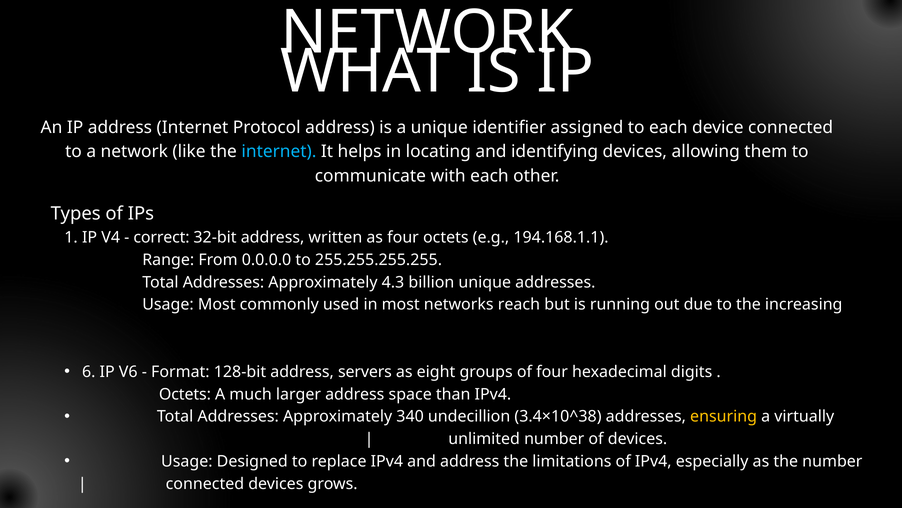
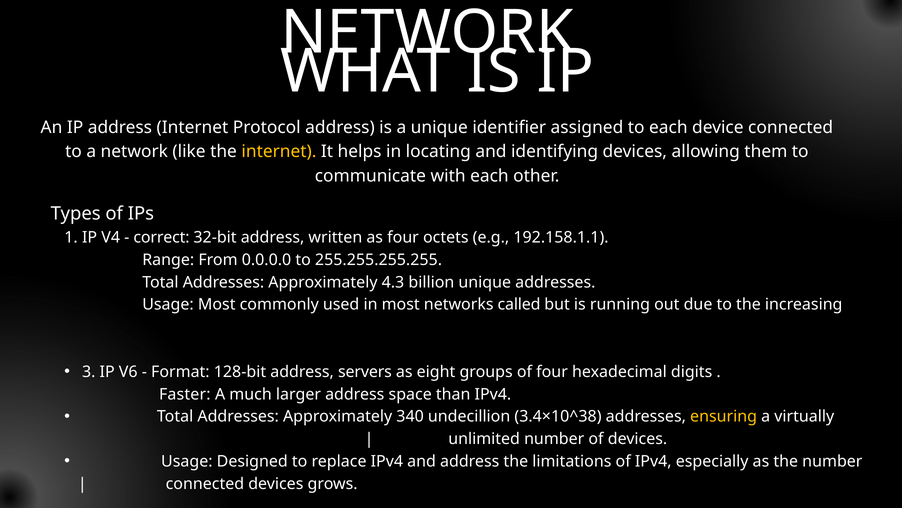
internet colour: light blue -> yellow (279, 152)
194.168.1.1: 194.168.1.1 -> 192.158.1.1 (561, 237)
reach: reach -> called (519, 304)
6: 6 -> 3 (89, 371)
Octets: Octets -> Faster (185, 394)
